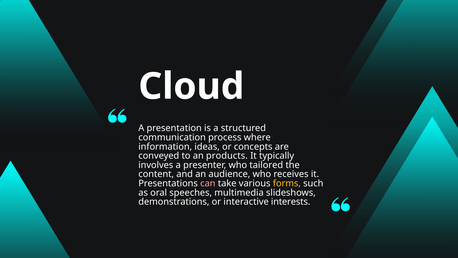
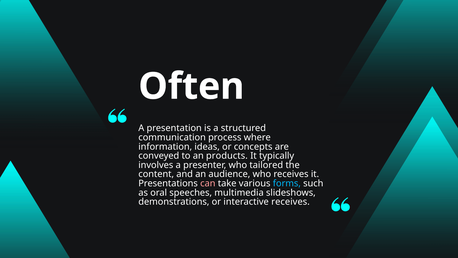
Cloud: Cloud -> Often (191, 86)
forms colour: yellow -> light blue (287, 183)
interactive interests: interests -> receives (291, 202)
